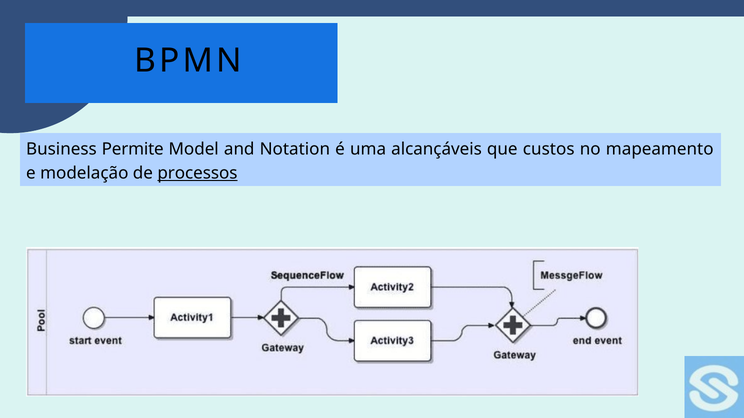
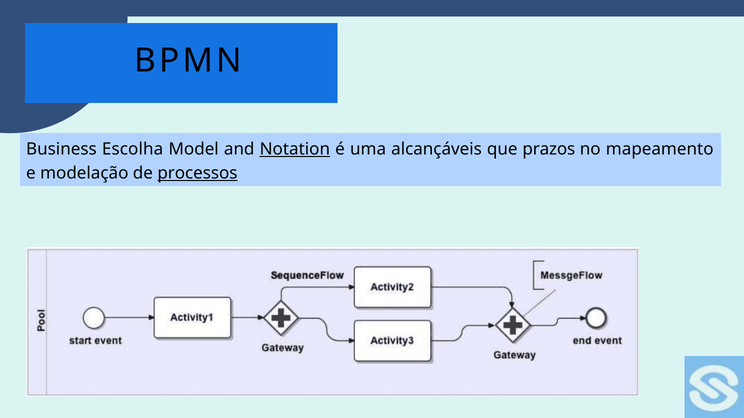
Permite: Permite -> Escolha (133, 149)
Notation underline: none -> present (295, 149)
custos: custos -> prazos (549, 149)
